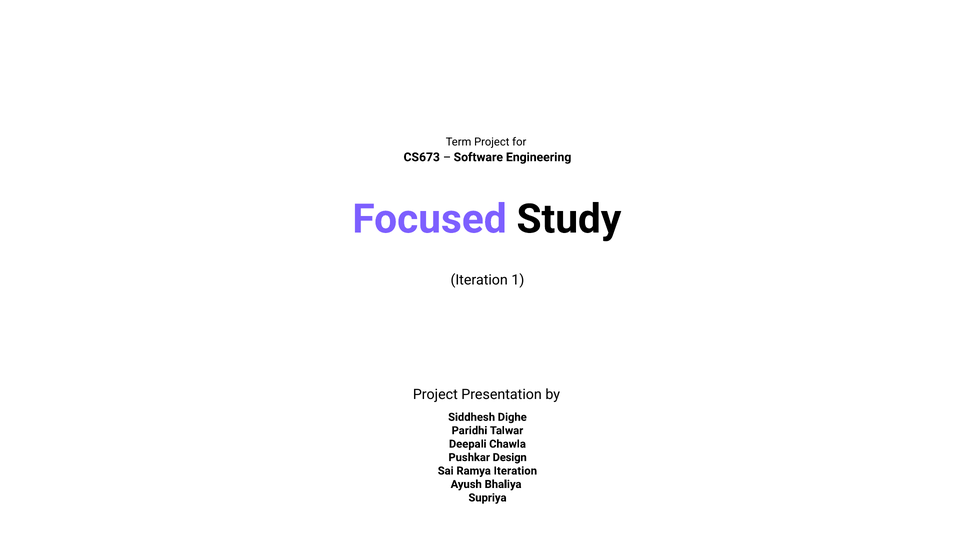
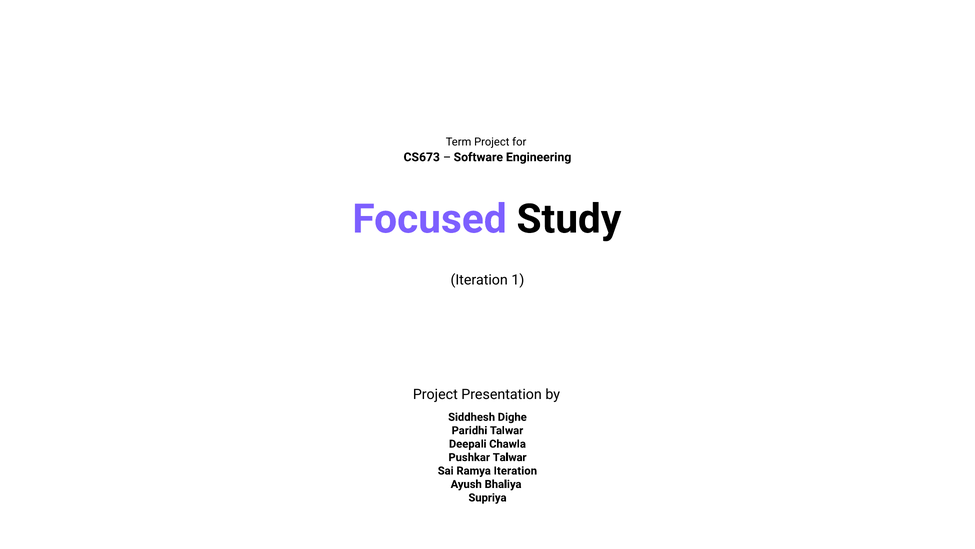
Pushkar Design: Design -> Talwar (510, 457)
